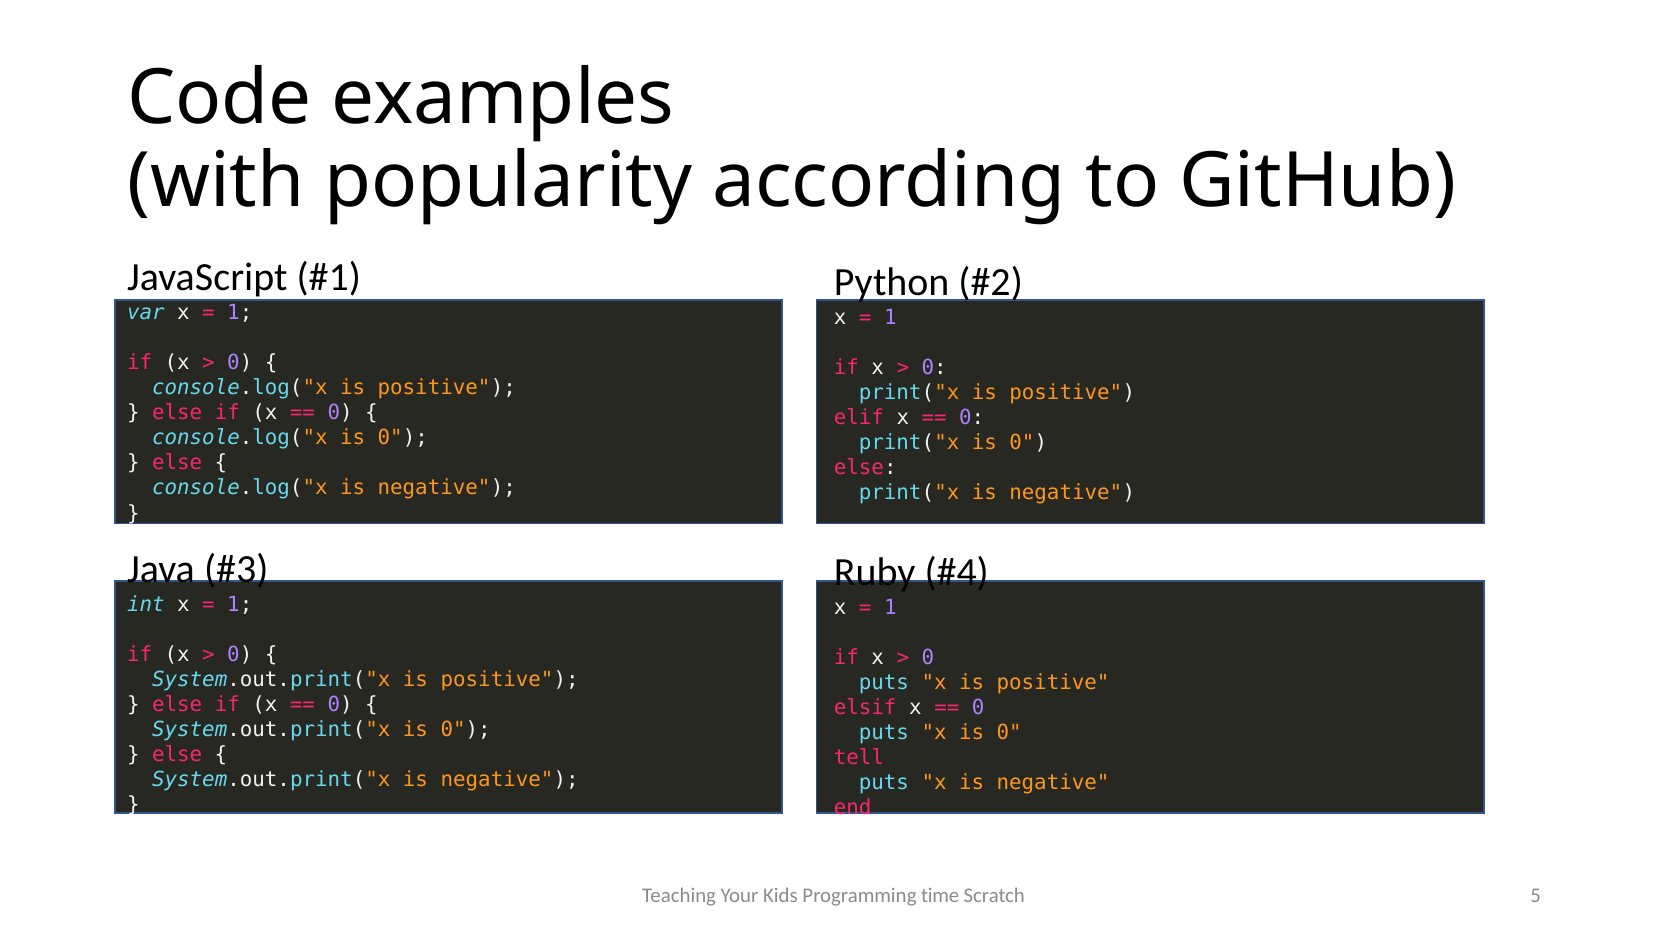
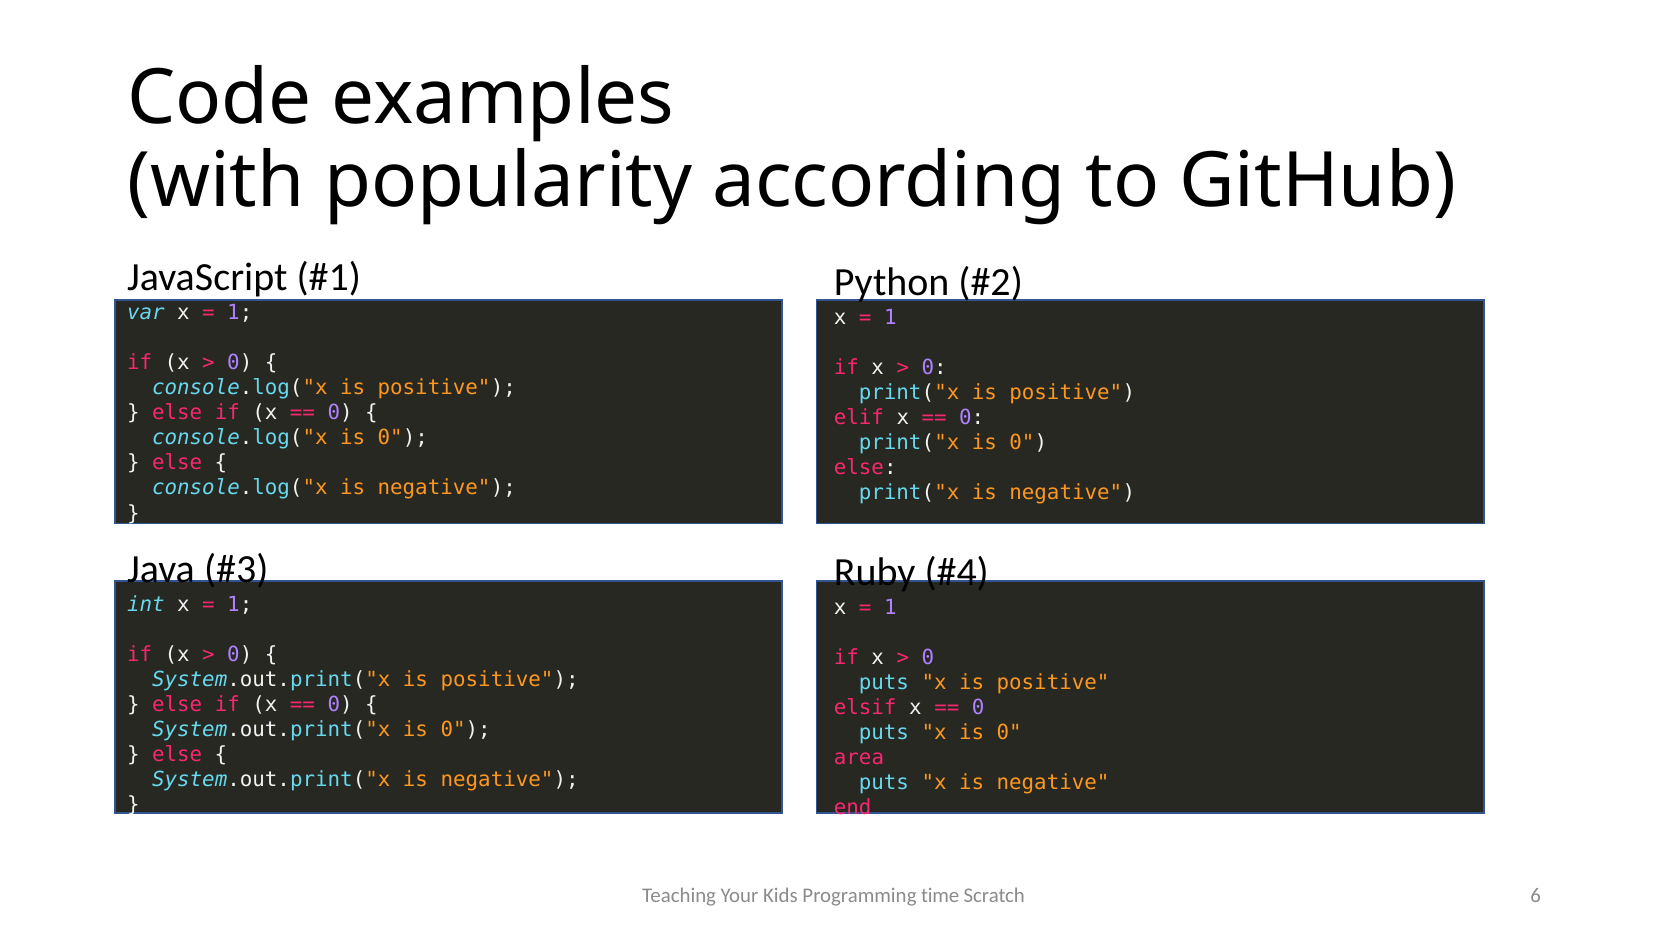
tell: tell -> area (859, 758)
5: 5 -> 6 (1536, 896)
